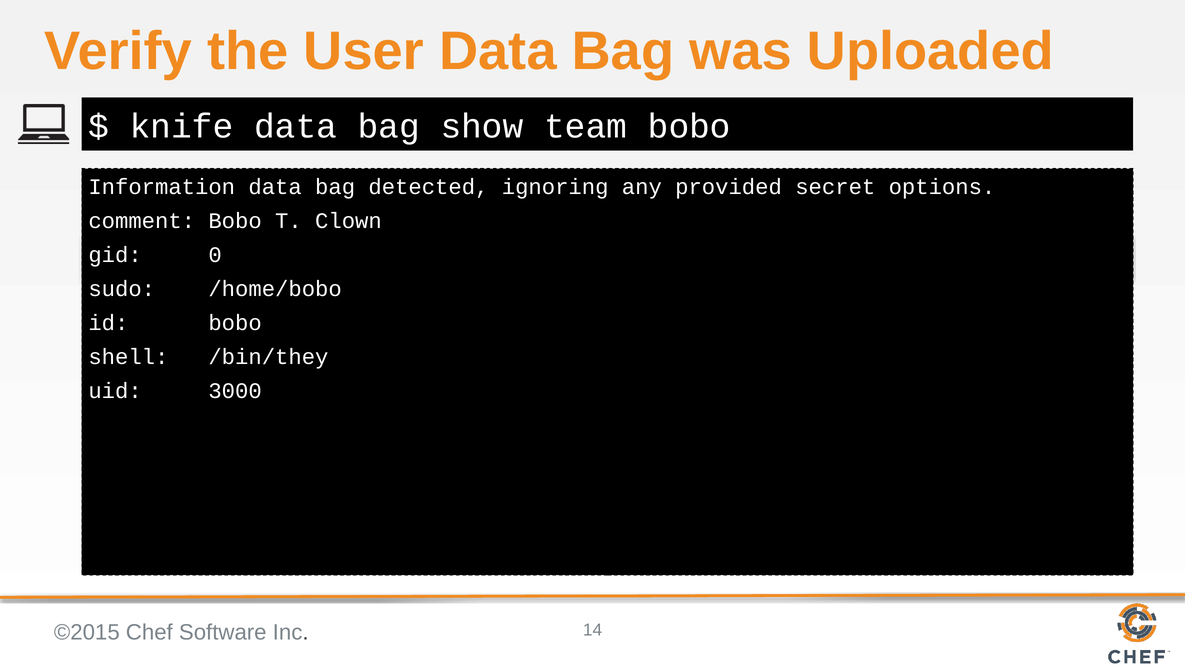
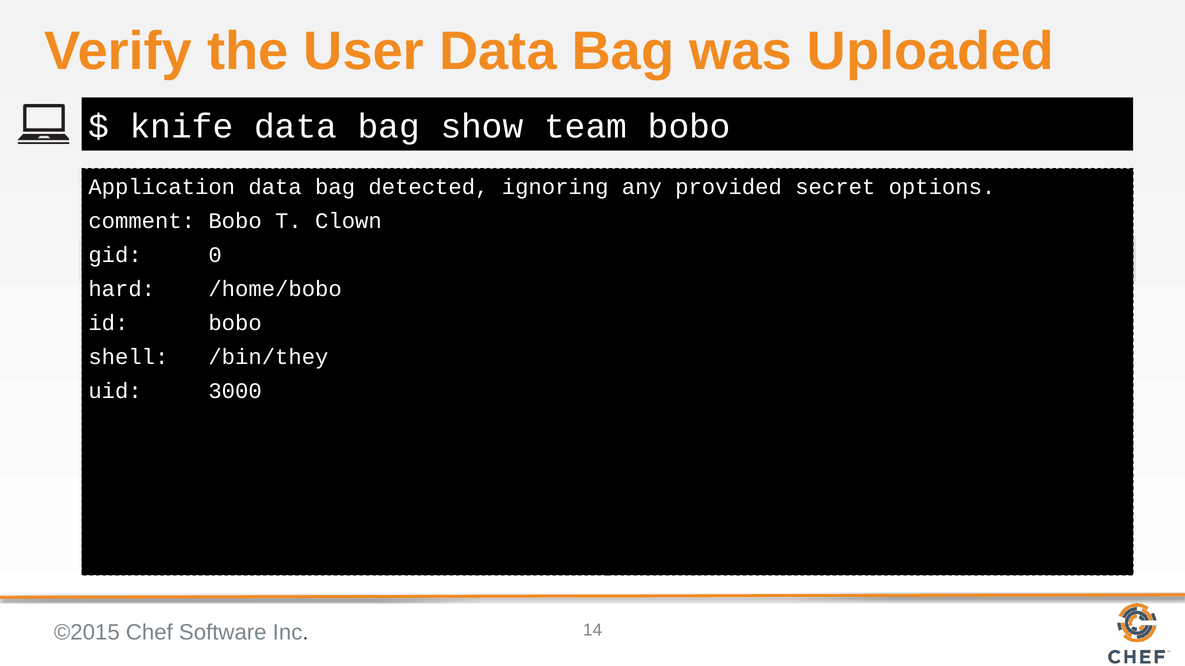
Information: Information -> Application (162, 187)
sudo: sudo -> hard (122, 289)
